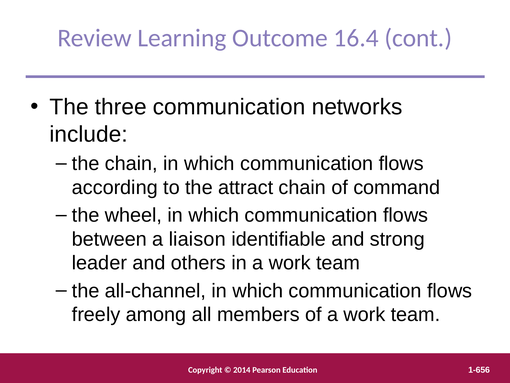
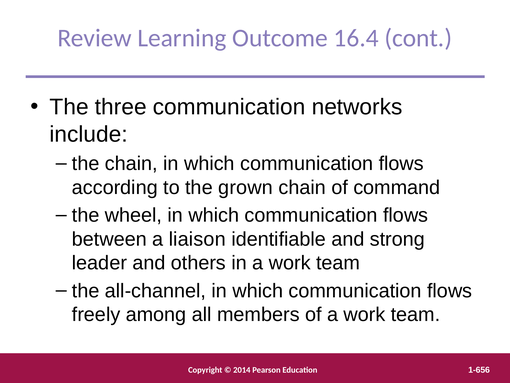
attract: attract -> grown (246, 187)
